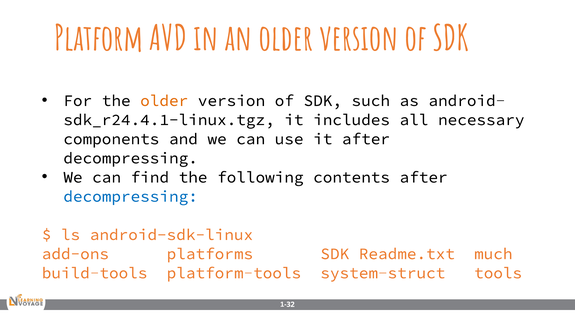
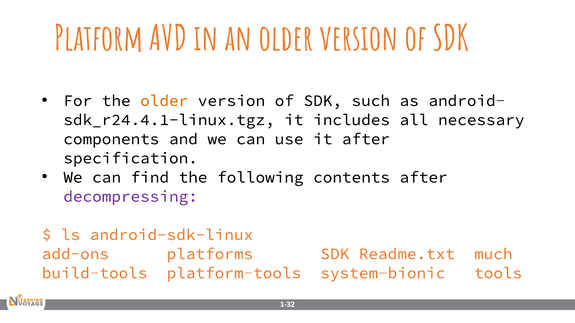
decompressing: decompressing -> specification (131, 158)
decompressing colour: blue -> purple (131, 197)
system-struct: system-struct -> system-bionic (383, 273)
